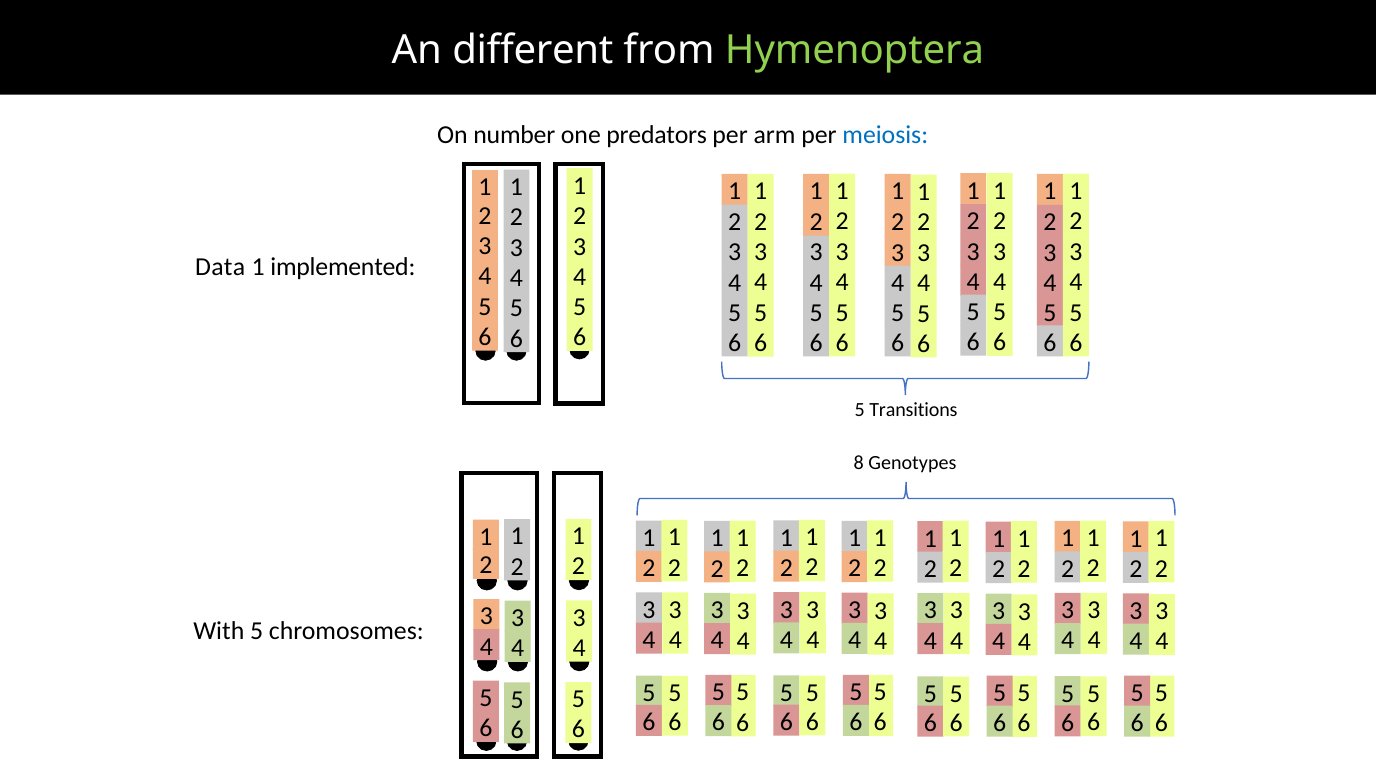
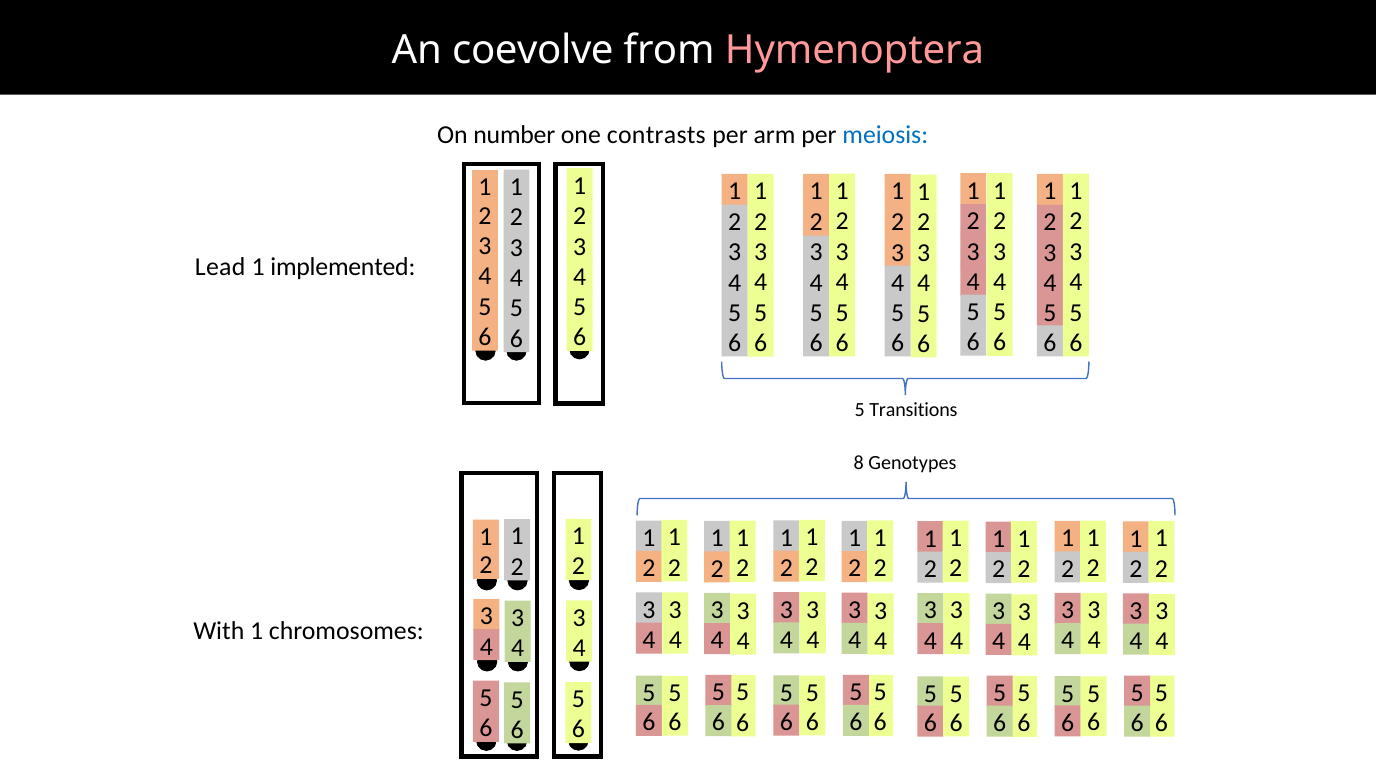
different: different -> coevolve (533, 50)
Hymenoptera colour: light green -> pink (855, 50)
predators: predators -> contrasts (656, 135)
Data: Data -> Lead (220, 267)
With 5: 5 -> 1 (257, 631)
